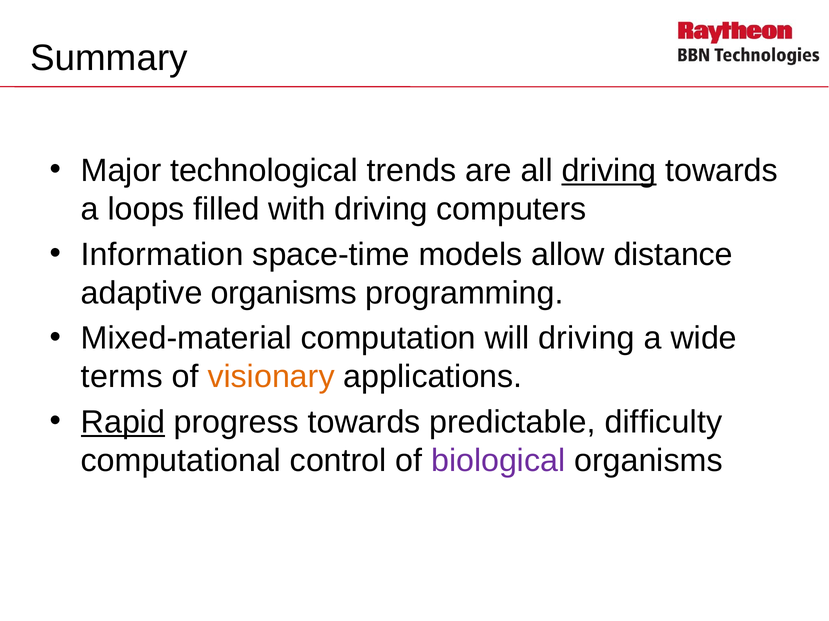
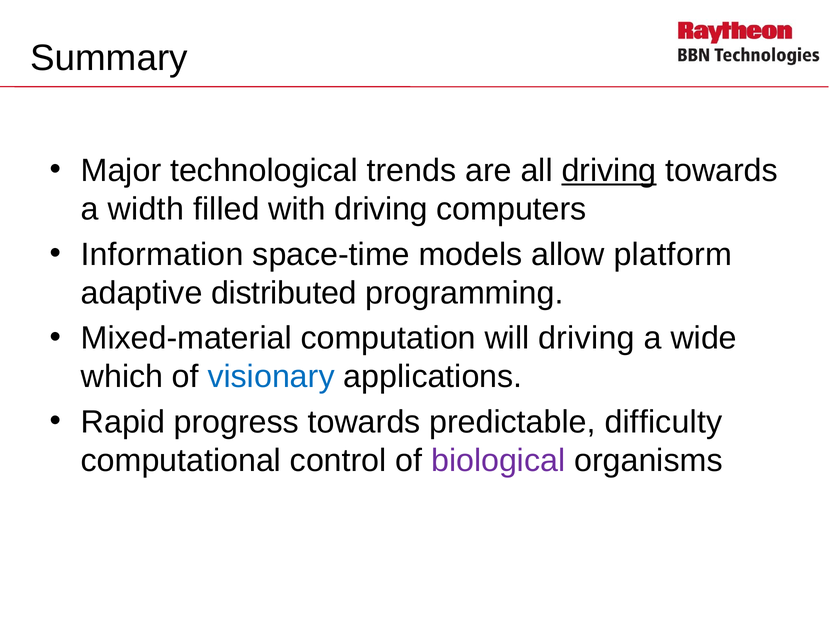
loops: loops -> width (146, 210)
distance: distance -> platform (673, 255)
adaptive organisms: organisms -> distributed (284, 293)
terms: terms -> which (122, 377)
visionary colour: orange -> blue (271, 377)
Rapid underline: present -> none (123, 422)
